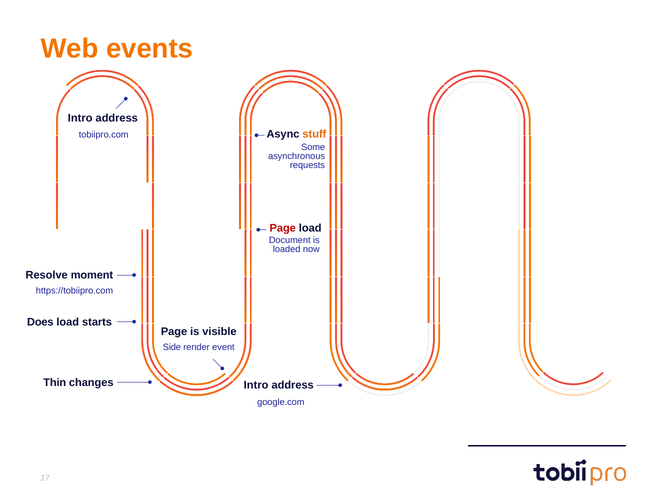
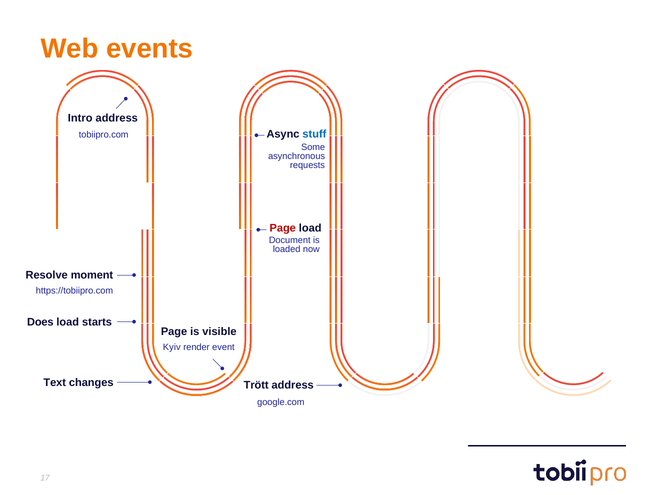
stuff colour: orange -> blue (314, 134)
Side: Side -> Kyiv (172, 348)
Thin: Thin -> Text (55, 383)
Intro: Intro -> Trött (256, 386)
